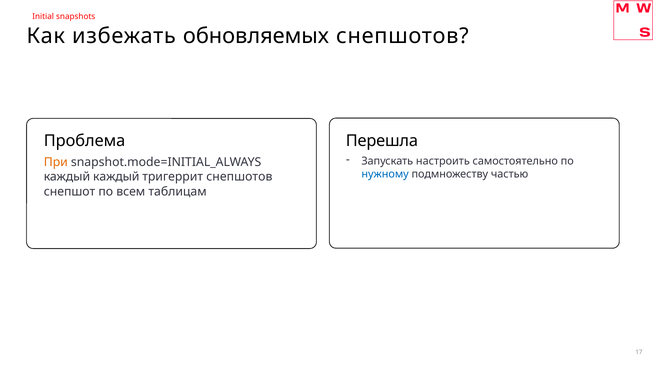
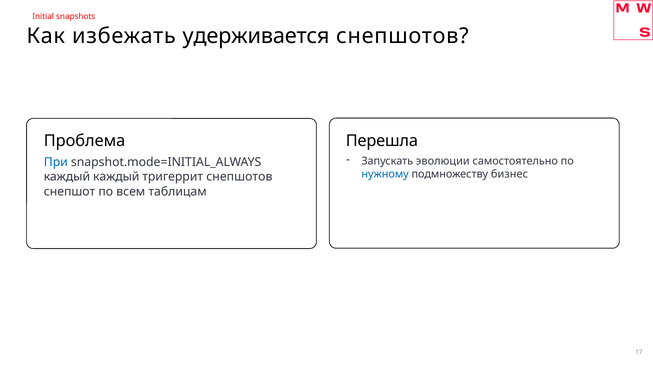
обновляемых: обновляемых -> удерживается (256, 36)
настроить: настроить -> эволюции (443, 161)
При colour: orange -> blue (56, 162)
частью: частью -> бизнес (510, 174)
